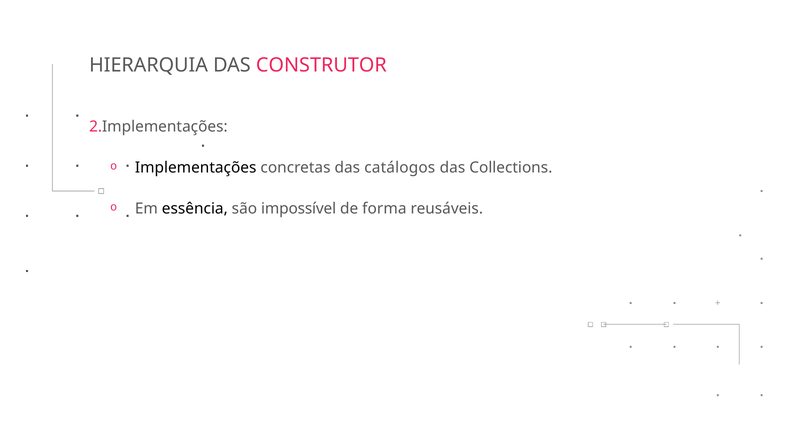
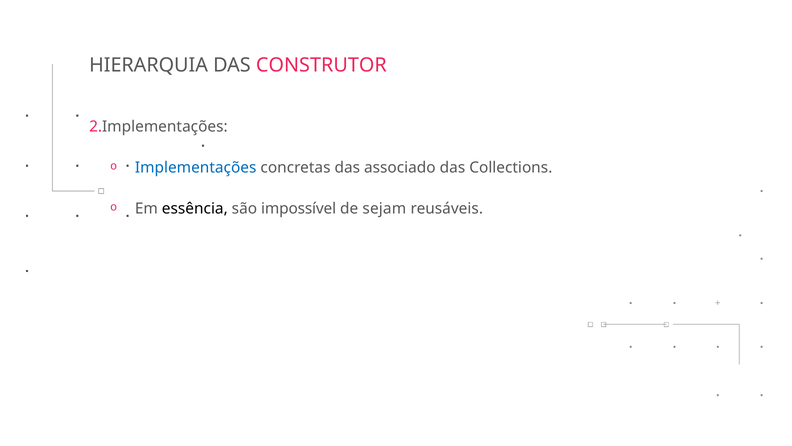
Implementações colour: black -> blue (196, 168)
catálogos: catálogos -> associado (400, 168)
forma: forma -> sejam (384, 209)
